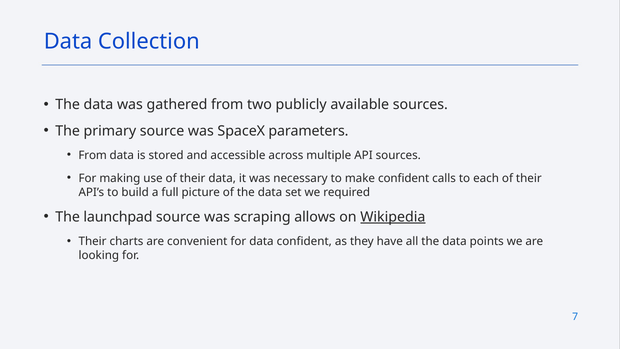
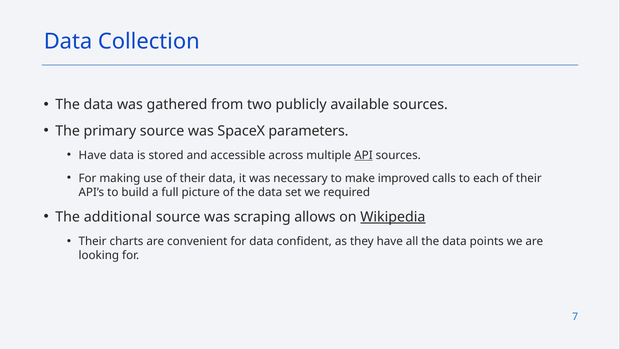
From: From -> Have (93, 155)
API underline: none -> present (363, 155)
make confident: confident -> improved (404, 178)
launchpad: launchpad -> additional (118, 217)
